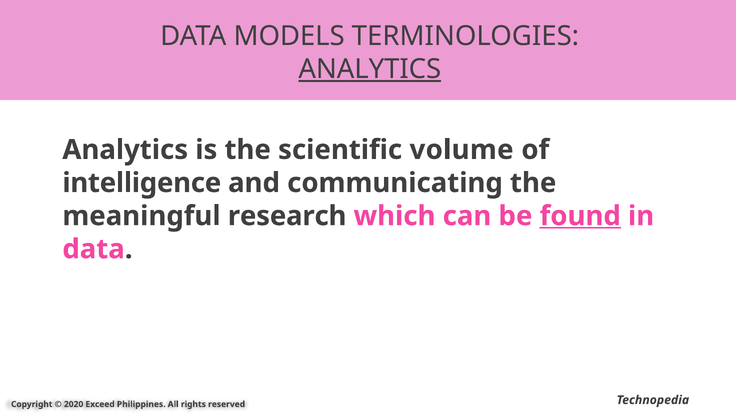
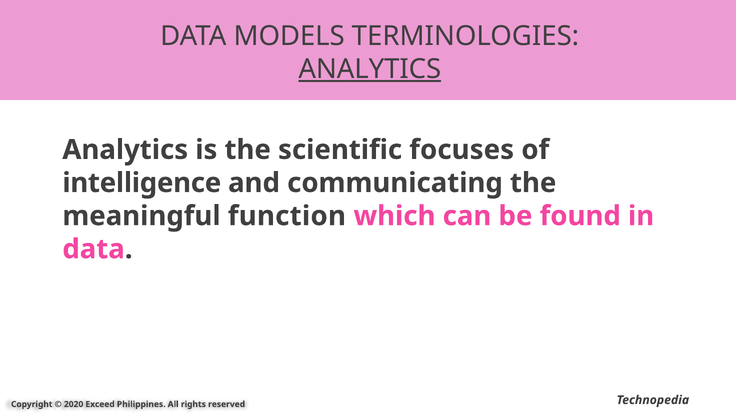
volume: volume -> focuses (462, 150)
research: research -> function (287, 216)
found underline: present -> none (580, 216)
